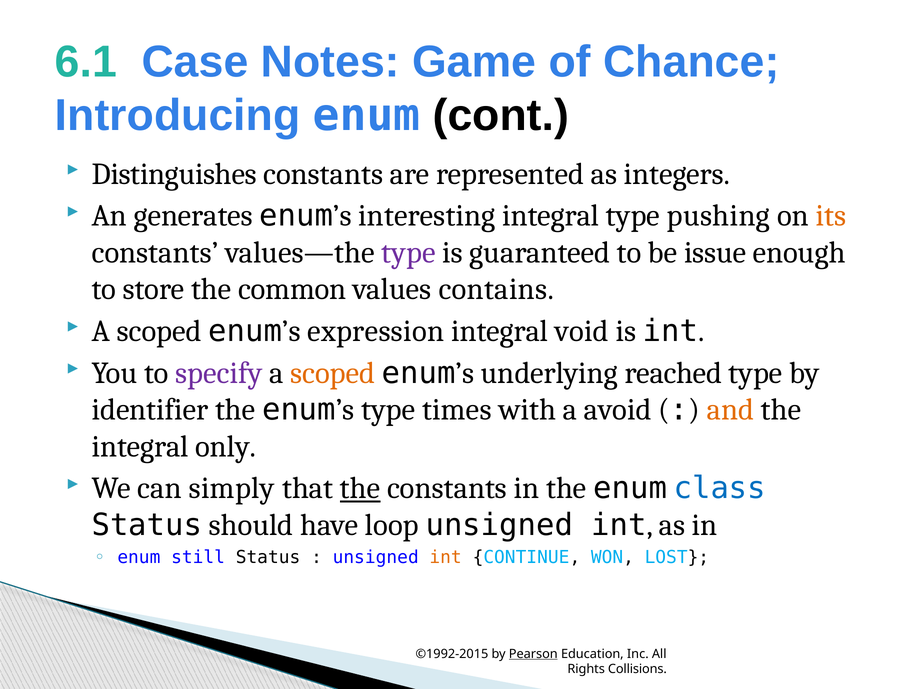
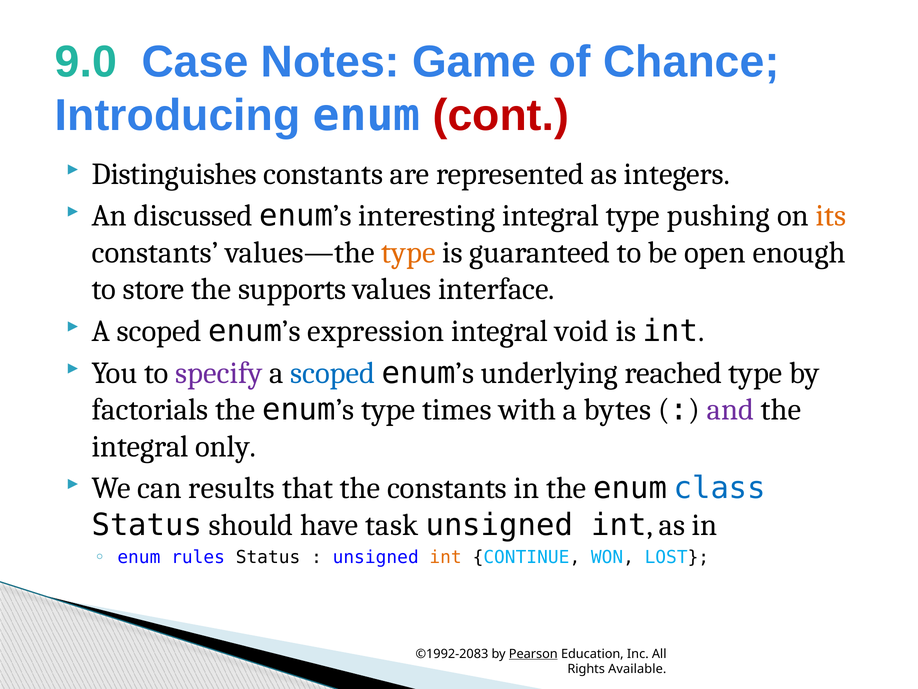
6.1: 6.1 -> 9.0 (86, 62)
cont colour: black -> red (501, 116)
generates: generates -> discussed (193, 216)
type colour: purple -> orange (408, 252)
issue: issue -> open (715, 252)
common: common -> supports (292, 289)
contains: contains -> interface (496, 289)
scoped colour: orange -> blue (333, 373)
identifier: identifier -> factorials (150, 409)
avoid: avoid -> bytes (617, 409)
and colour: orange -> purple (730, 409)
simply: simply -> results (232, 488)
the underline: present -> none (360, 488)
loop: loop -> task (392, 525)
still: still -> rules (198, 557)
©1992-2015: ©1992-2015 -> ©1992-2083 (452, 653)
Collisions: Collisions -> Available (637, 669)
